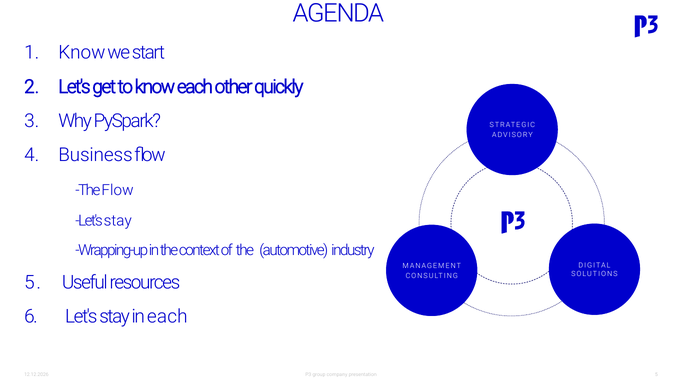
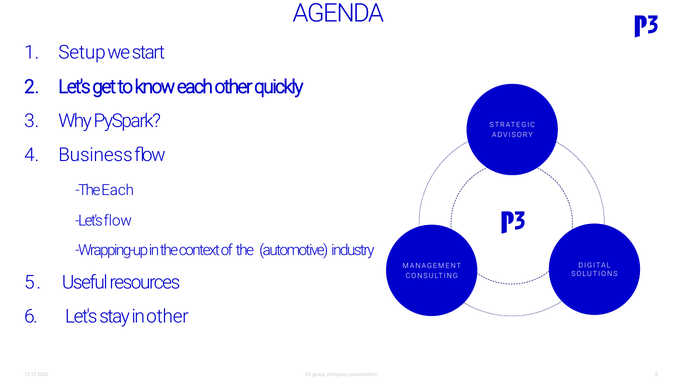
Know: Know -> Setup (82, 53)
The Flow: Flow -> Each (118, 190)
stay: stay -> flow (118, 221)
in each: each -> other (167, 316)
